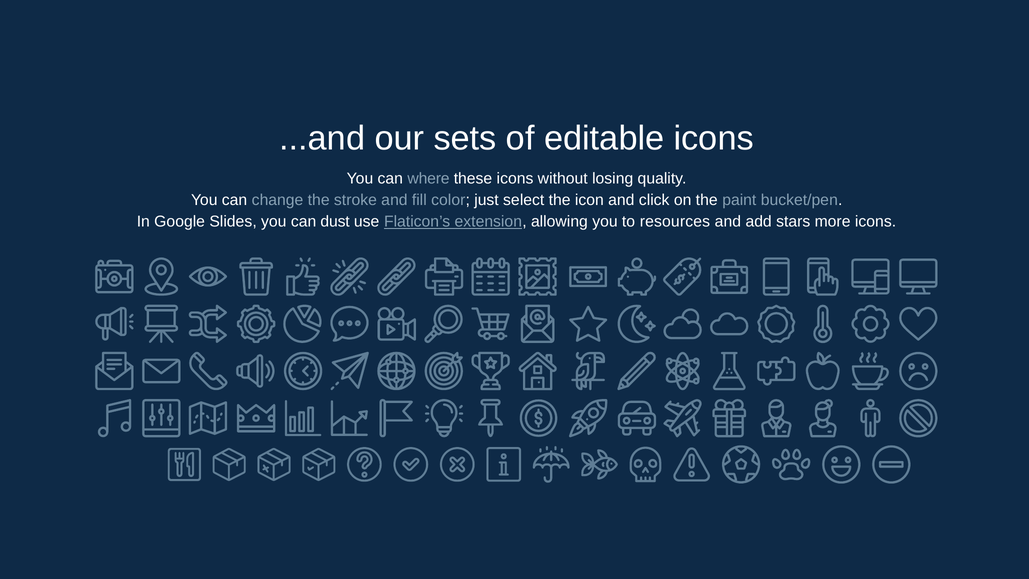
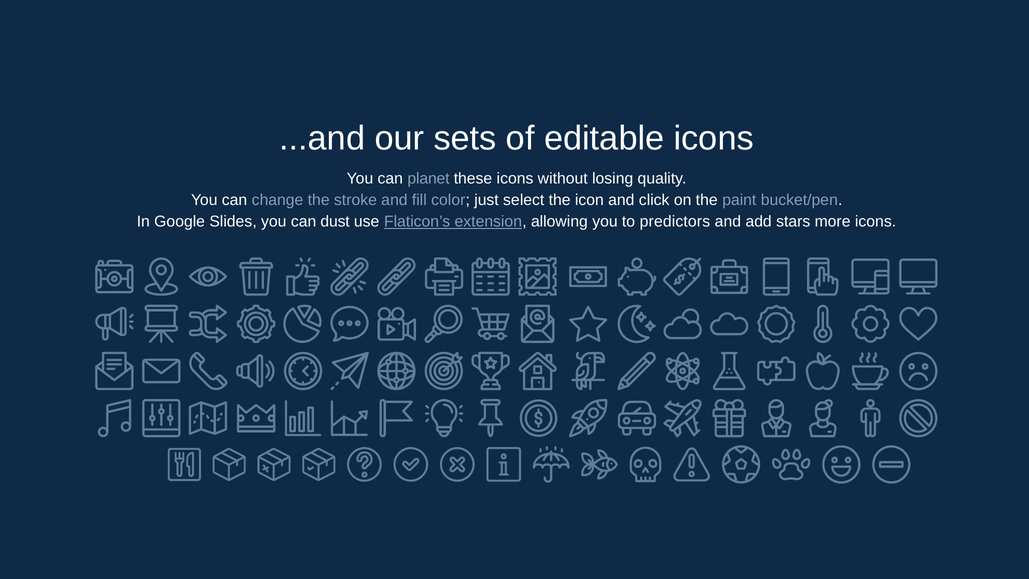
where: where -> planet (429, 178)
resources: resources -> predictors (675, 222)
